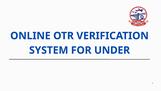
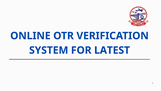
UNDER: UNDER -> LATEST (112, 50)
